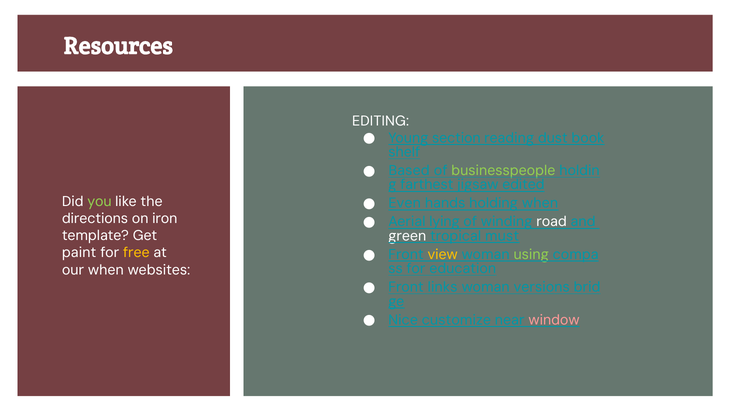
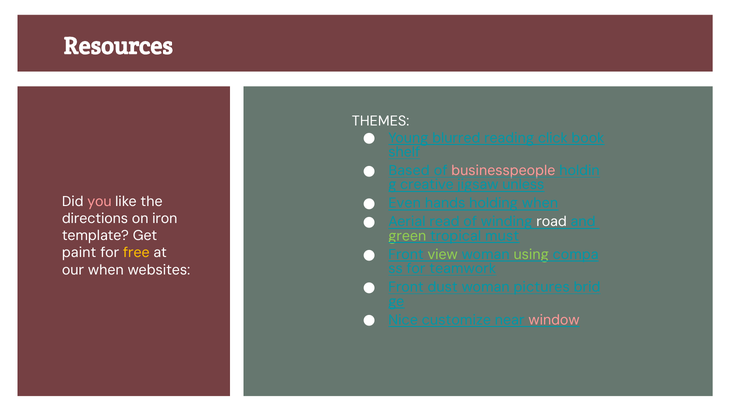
EDITING: EDITING -> THEMES (381, 121)
section: section -> blurred (456, 138)
dust: dust -> click (553, 138)
businesspeople colour: light green -> pink (503, 171)
farthest: farthest -> creative (427, 185)
edited: edited -> unless (523, 185)
you colour: light green -> pink (99, 202)
lying: lying -> read (444, 222)
green colour: white -> light green (407, 236)
view colour: yellow -> light green (443, 255)
education: education -> teamwork (463, 269)
links: links -> dust (443, 287)
versions: versions -> pictures (542, 287)
